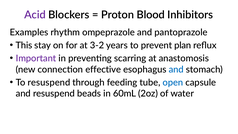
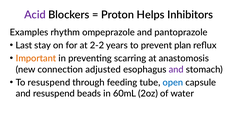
Blood: Blood -> Helps (151, 15)
This: This -> Last (24, 45)
3-2: 3-2 -> 2-2 (97, 45)
Important colour: purple -> orange (36, 58)
effective: effective -> adjusted (103, 69)
and colour: blue -> purple (176, 69)
